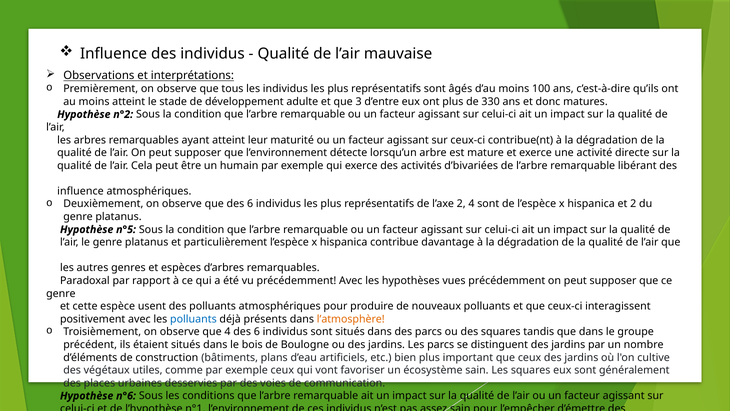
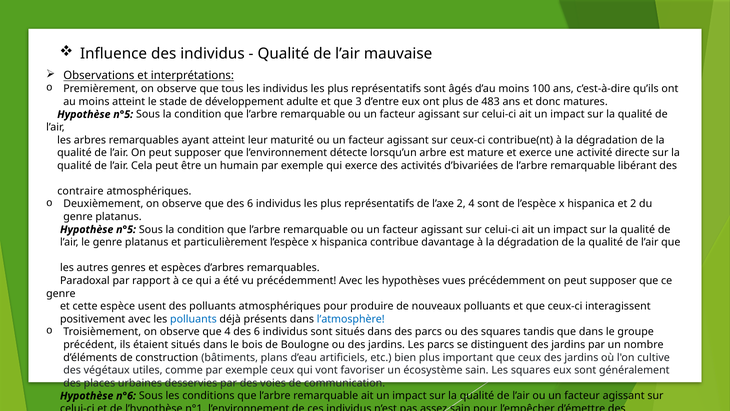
330: 330 -> 483 (491, 102)
n°2: n°2 -> n°5 (123, 114)
influence: influence -> contraire (80, 191)
l’atmosphère colour: orange -> blue (351, 319)
